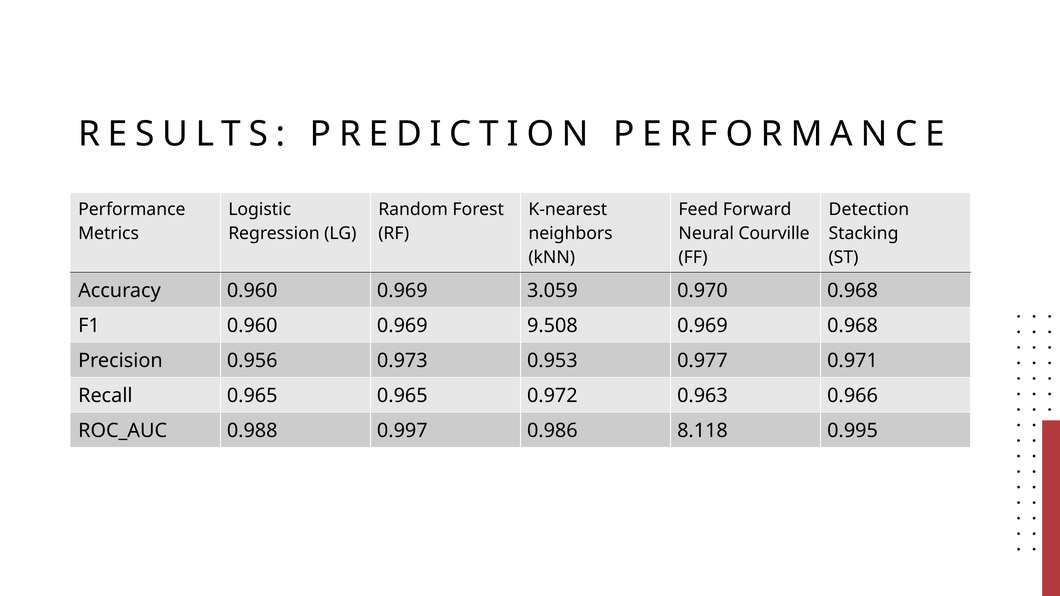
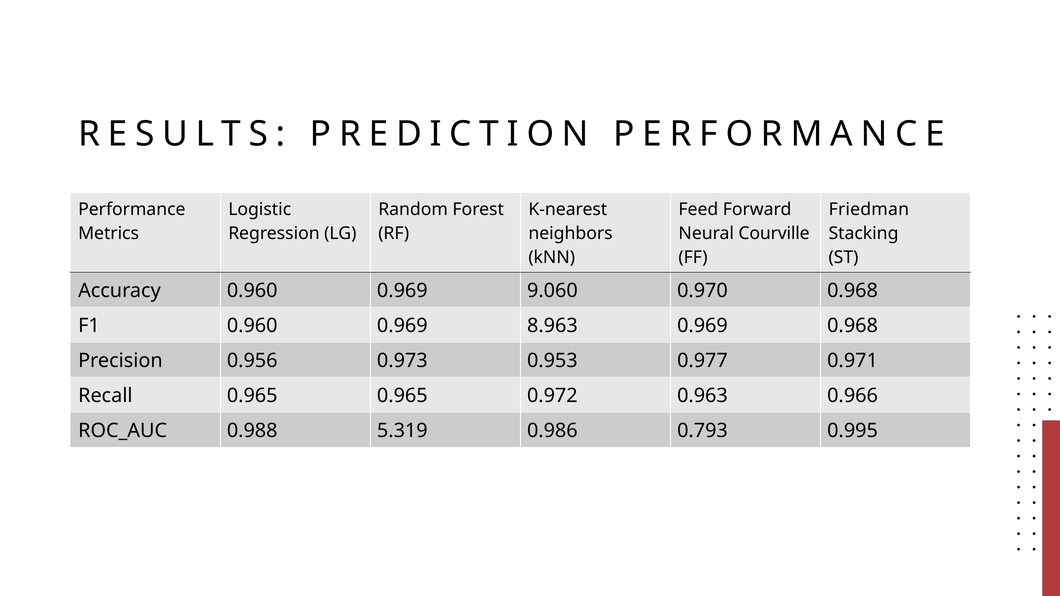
Detection: Detection -> Friedman (869, 209)
3.059: 3.059 -> 9.060 (552, 291)
9.508: 9.508 -> 8.963 (552, 326)
0.997: 0.997 -> 5.319 (402, 431)
8.118: 8.118 -> 0.793 (702, 431)
